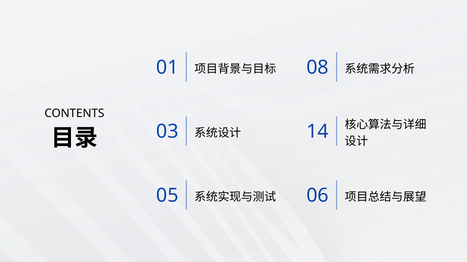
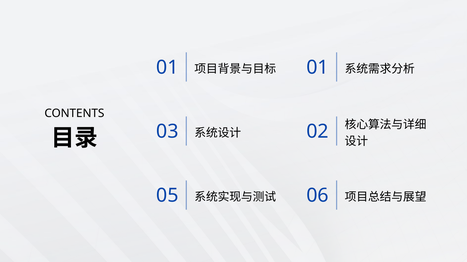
08: 08 -> 01 (318, 68)
14: 14 -> 02 (318, 132)
